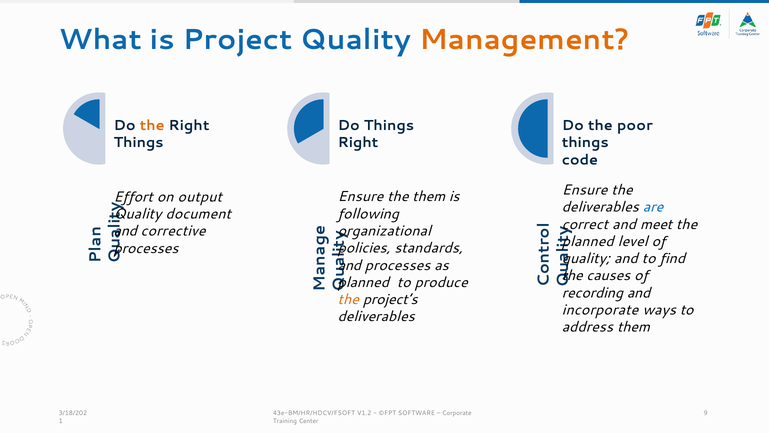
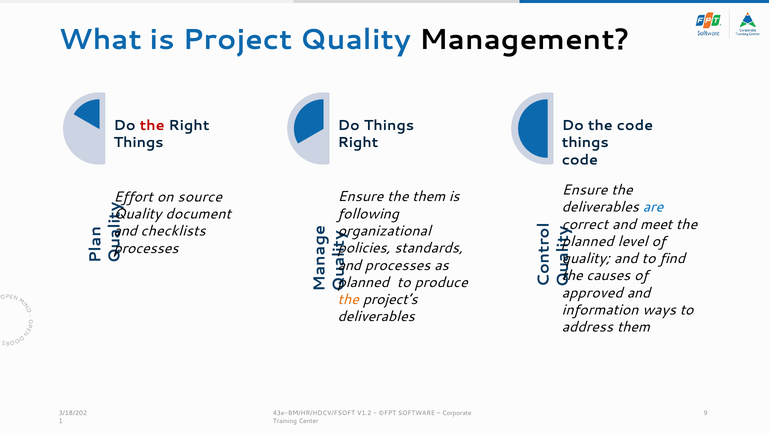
Management colour: orange -> black (524, 40)
the poor: poor -> code (635, 125)
the colour: orange -> red (152, 125)
output: output -> source (200, 197)
corrective: corrective -> checklists (173, 231)
recording: recording -> approved (592, 293)
incorporate: incorporate -> information (600, 310)
